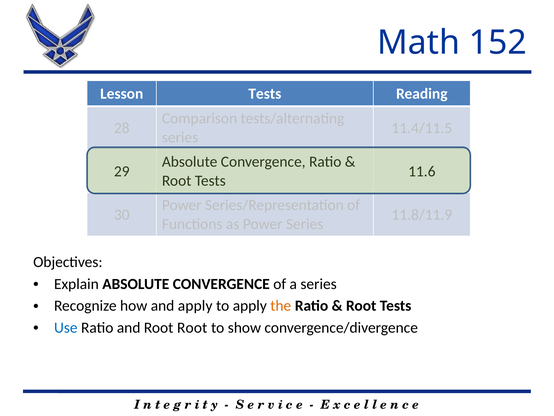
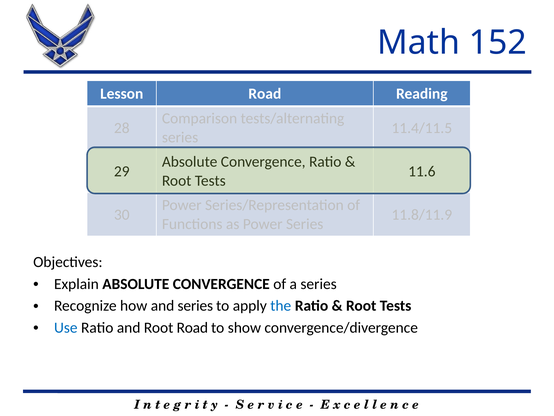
Lesson Tests: Tests -> Road (265, 94)
and apply: apply -> series (195, 306)
the colour: orange -> blue (281, 306)
Root Root: Root -> Road (192, 327)
